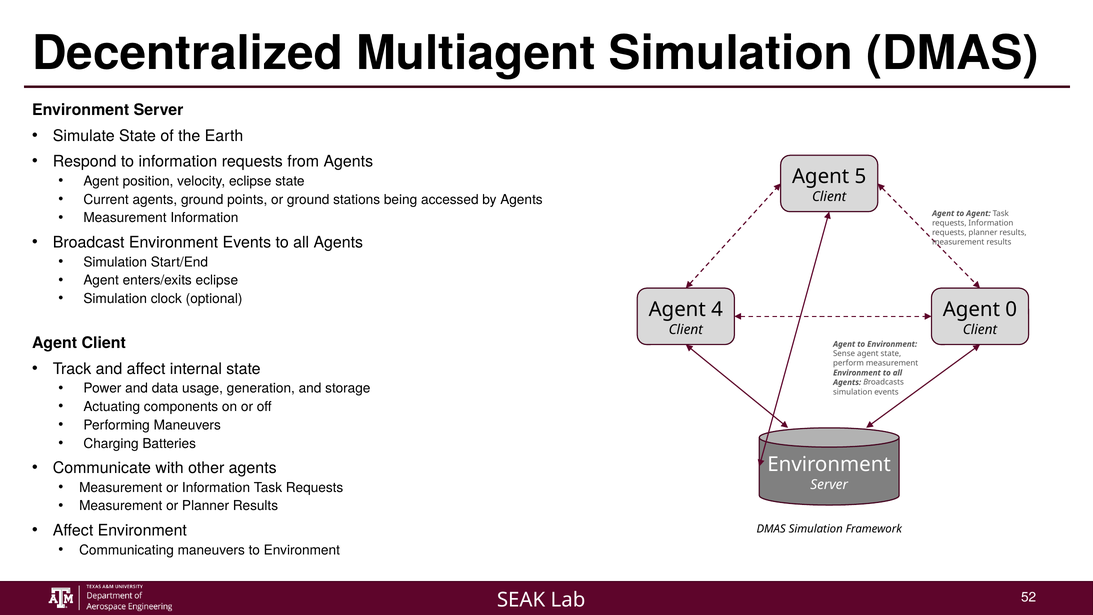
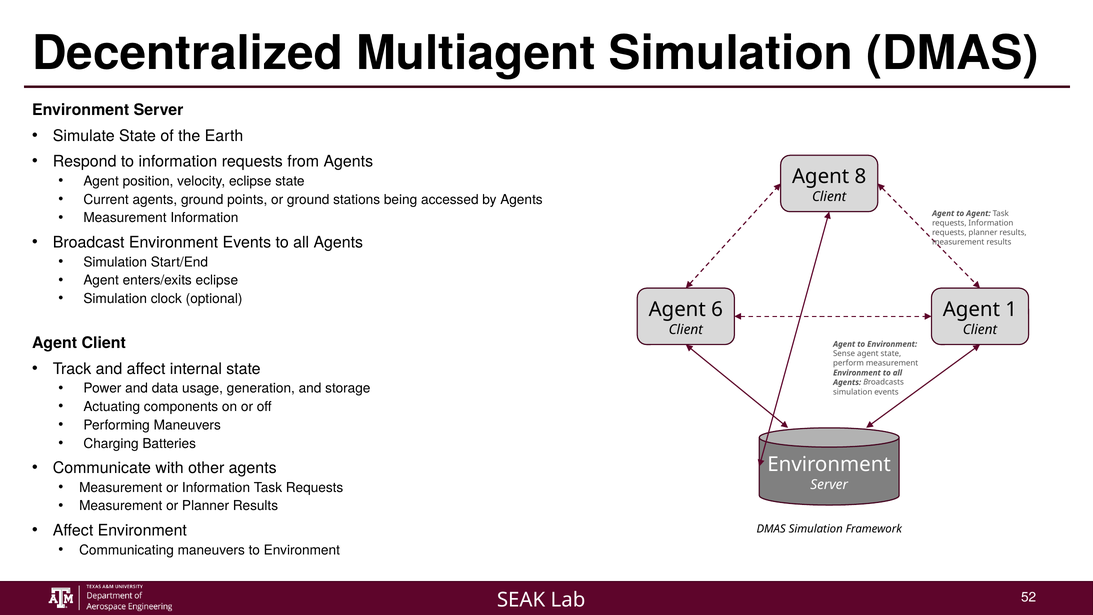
5: 5 -> 8 (860, 177)
4: 4 -> 6 (717, 309)
0: 0 -> 1 (1011, 309)
